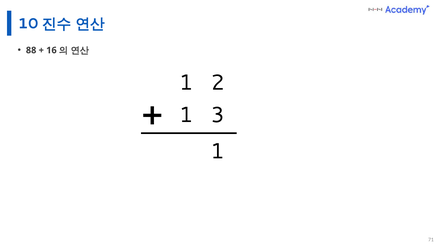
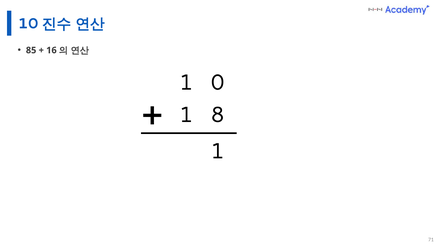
88: 88 -> 85 (31, 50)
2: 2 -> 0 (218, 82)
3: 3 -> 8 (218, 115)
